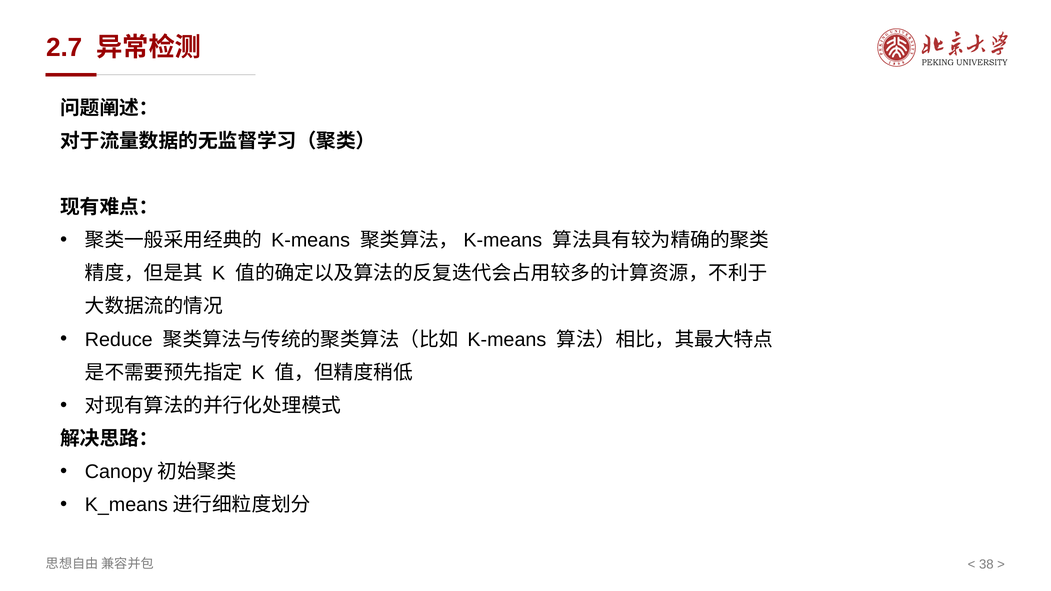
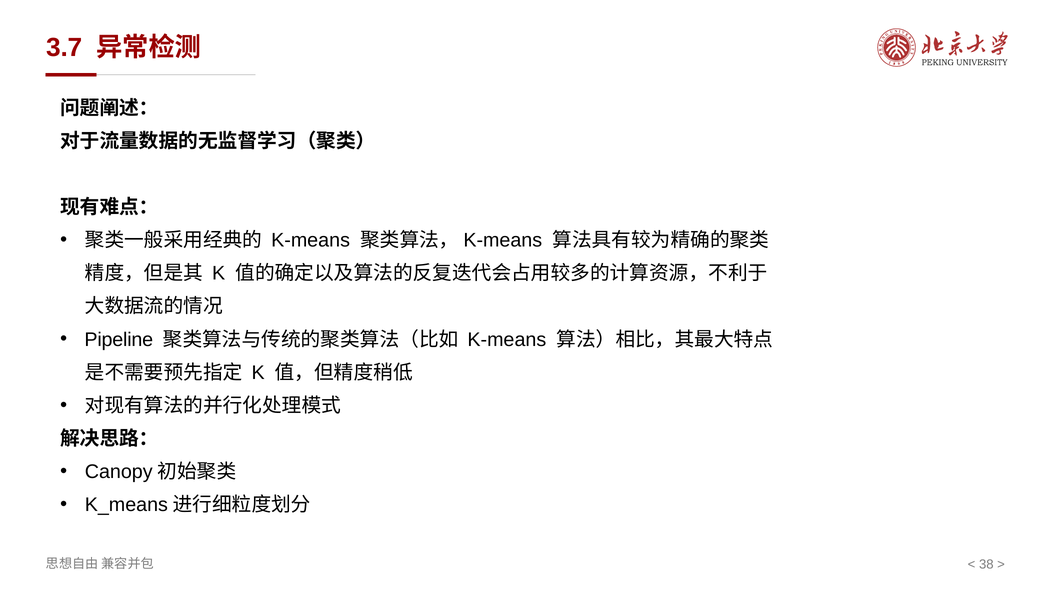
2.7: 2.7 -> 3.7 (64, 47)
Reduce: Reduce -> Pipeline (119, 340)
